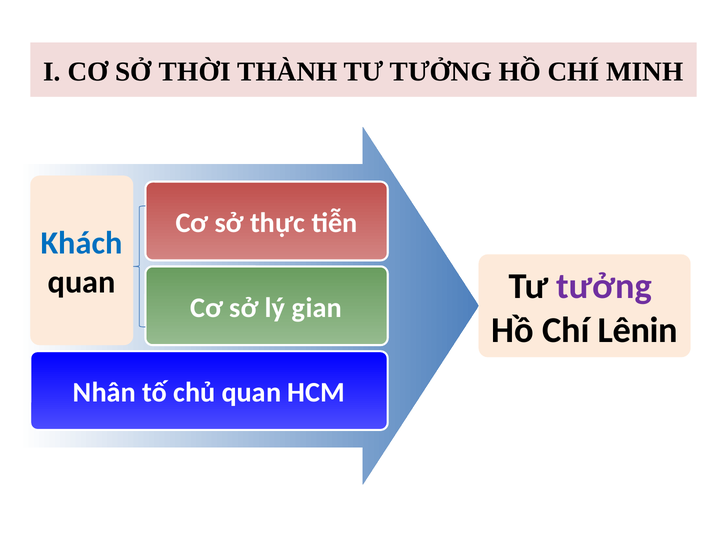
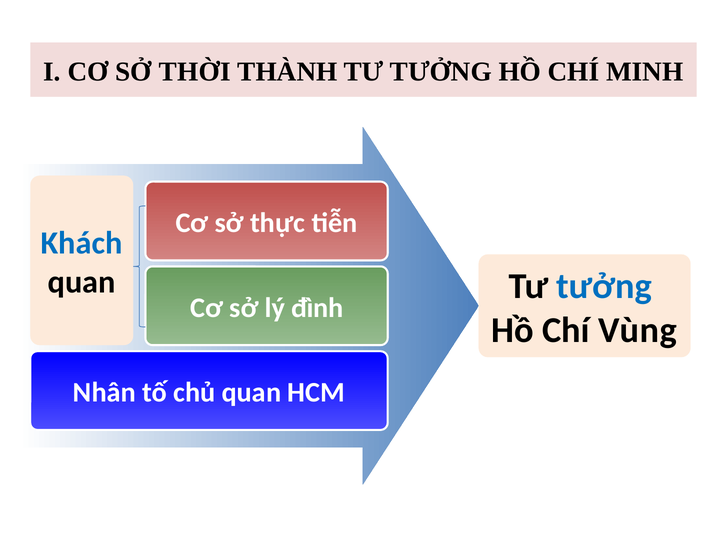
tưởng colour: purple -> blue (604, 287)
gian: gian -> đình (317, 308)
Lênin: Lênin -> Vùng (637, 330)
